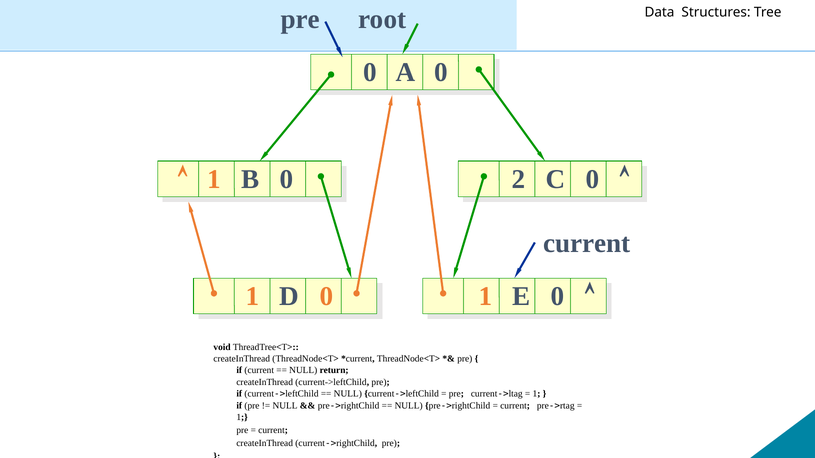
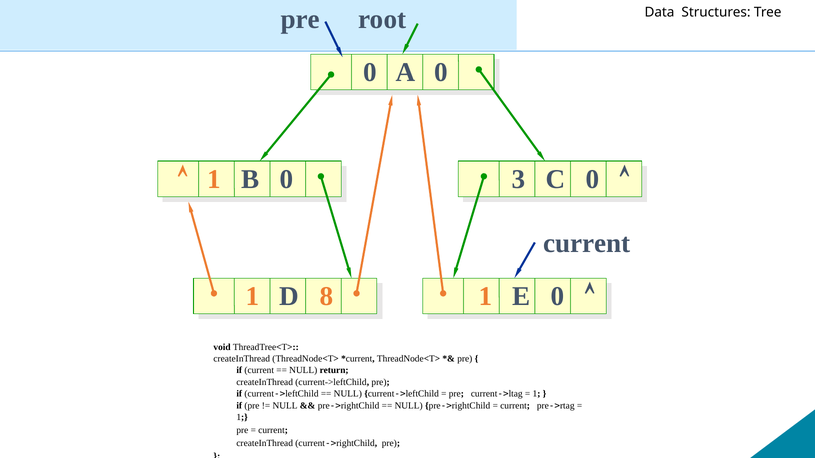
2: 2 -> 3 (519, 179)
D 0: 0 -> 8 (326, 297)
